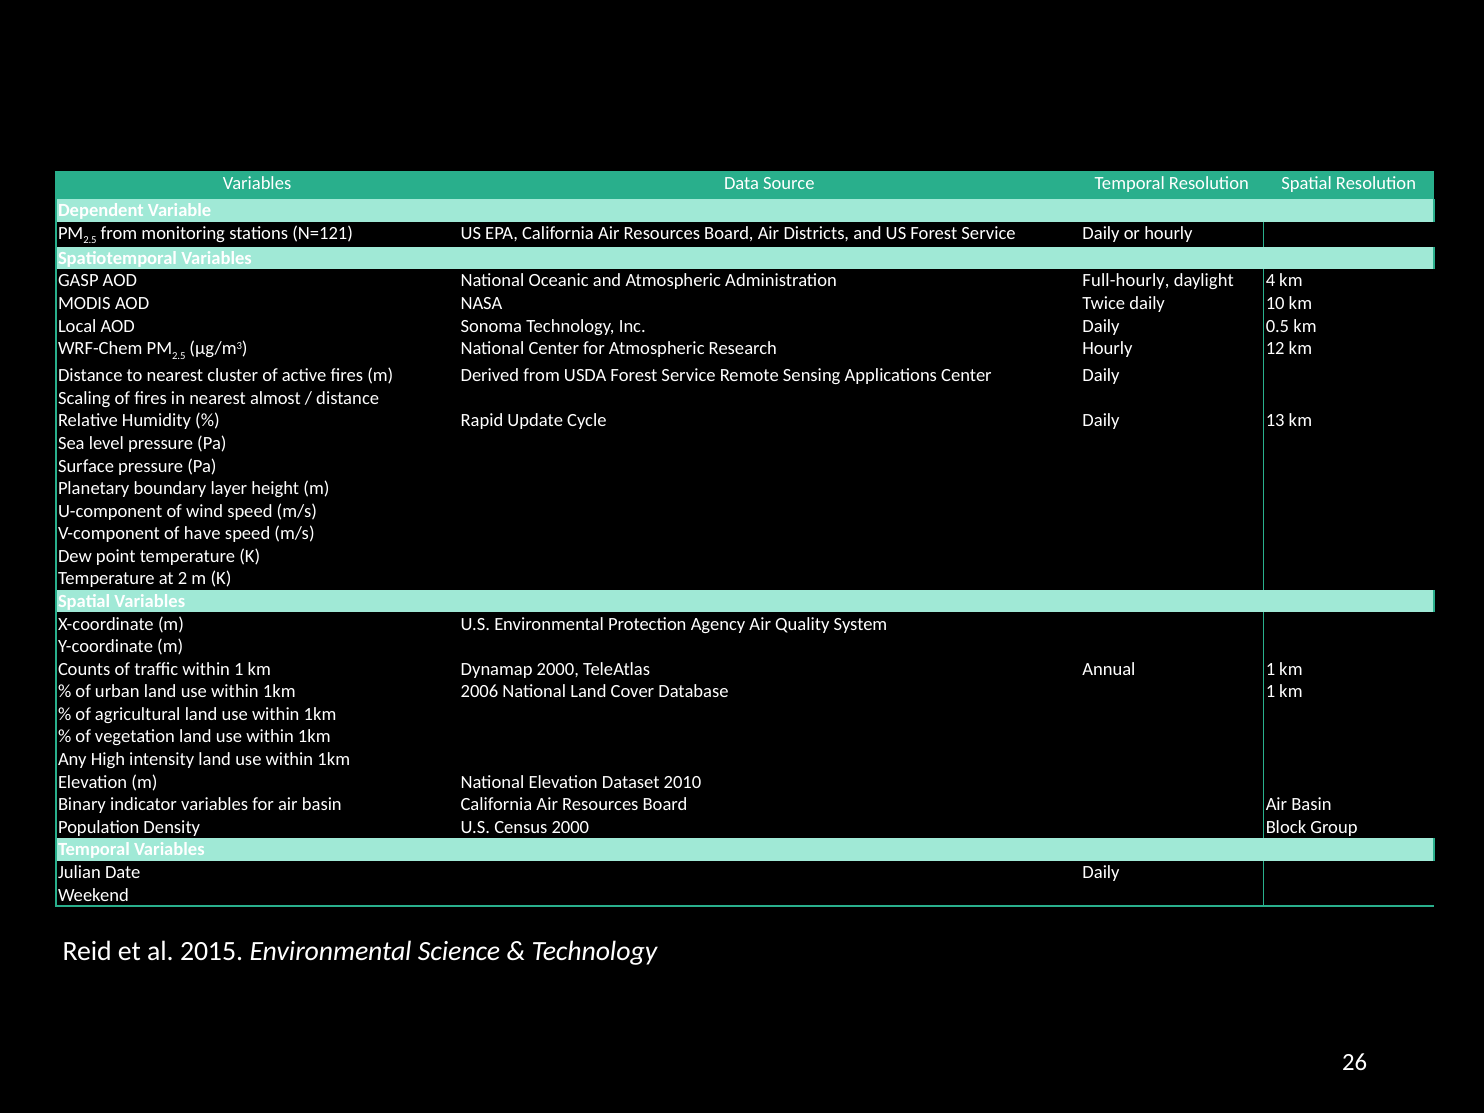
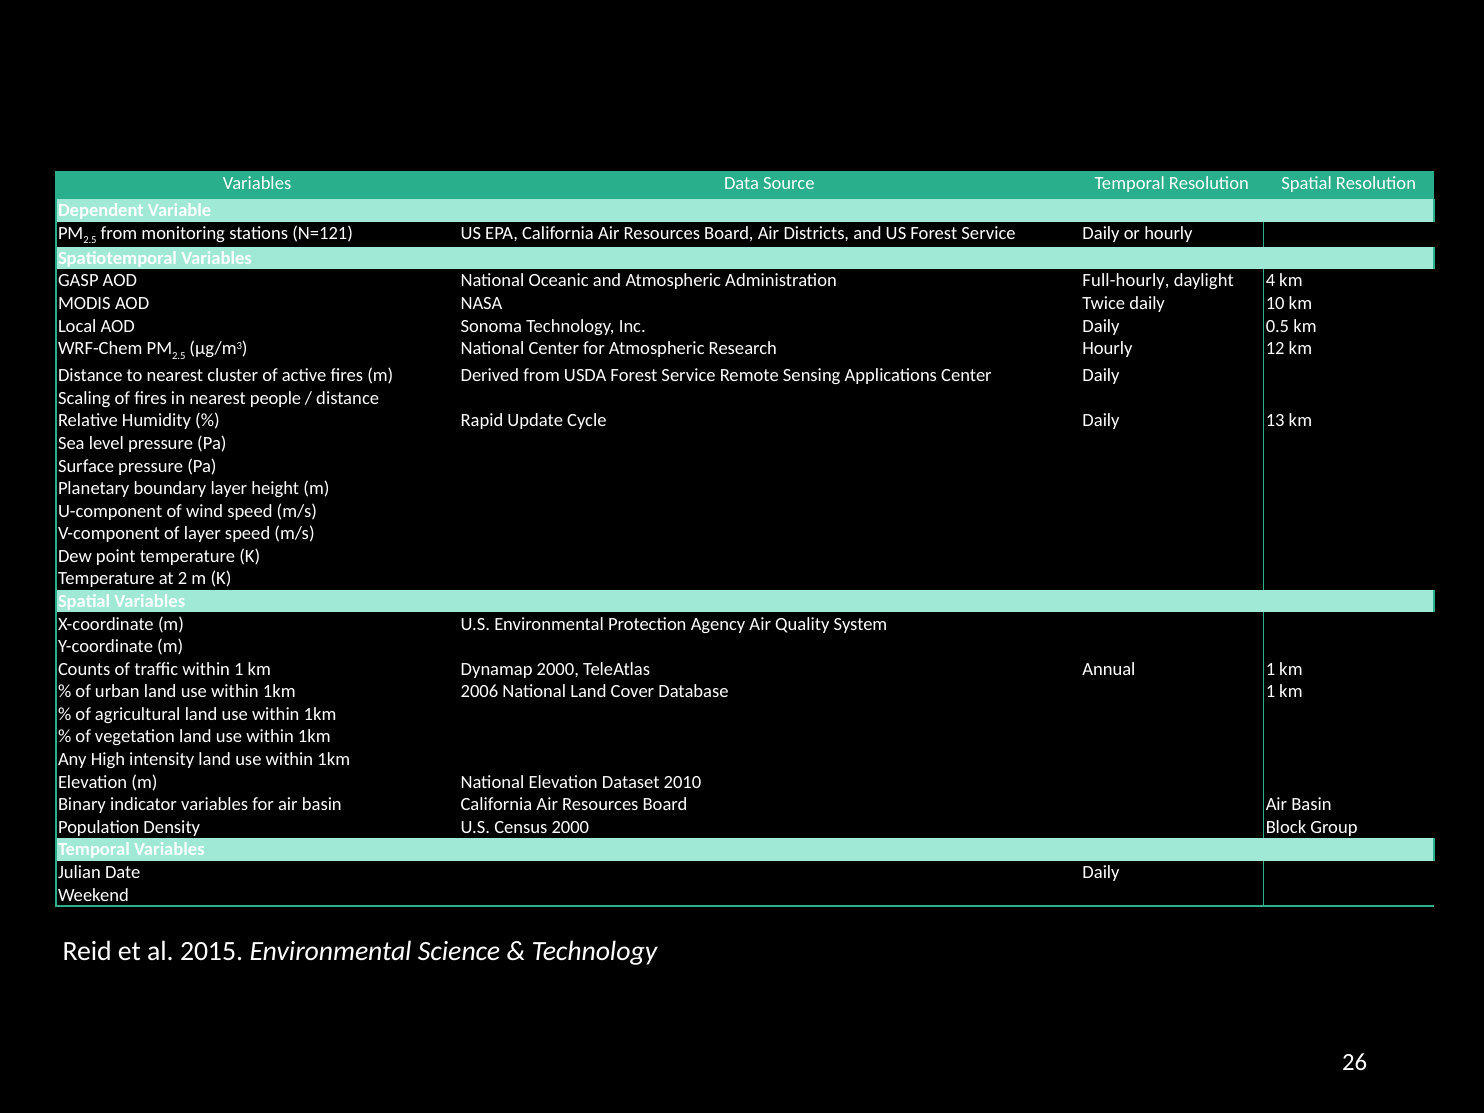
almost: almost -> people (276, 398)
of have: have -> layer (202, 534)
